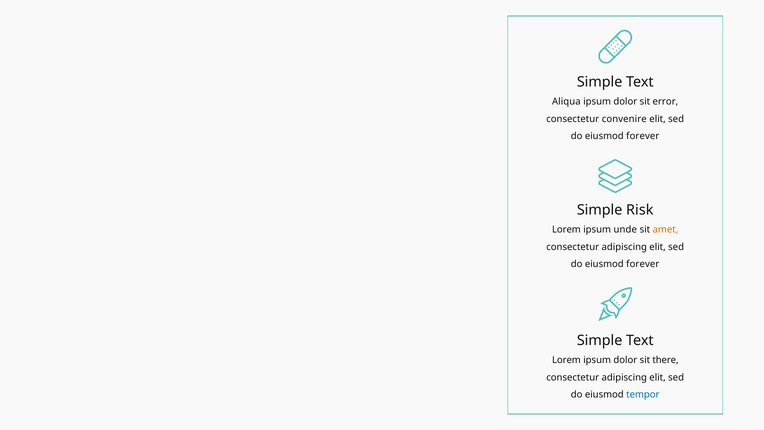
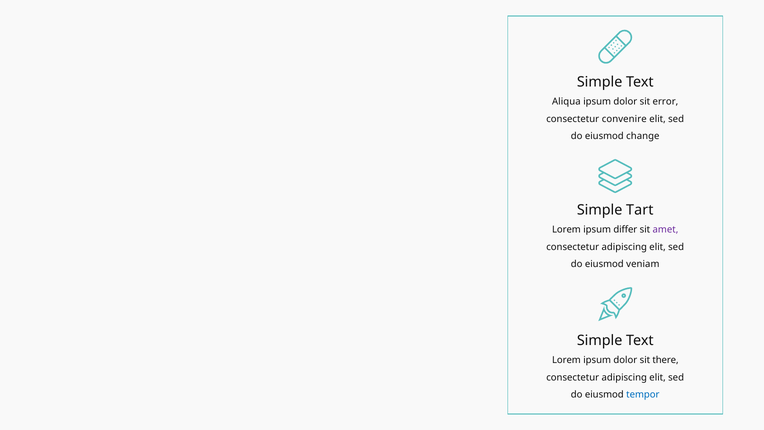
forever: forever -> change (643, 136)
Risk: Risk -> Tart (640, 210)
unde: unde -> differ (625, 230)
amet colour: orange -> purple (665, 230)
forever: forever -> veniam (643, 264)
